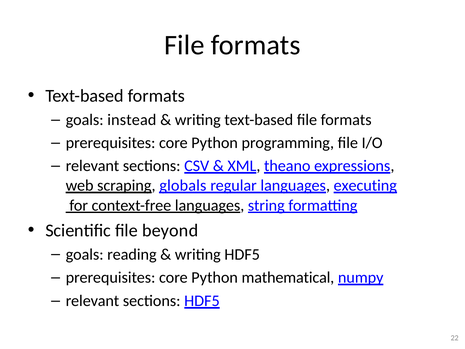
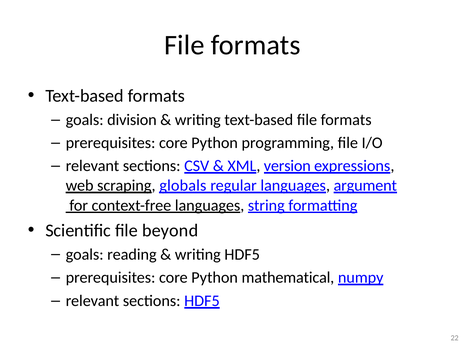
instead: instead -> division (132, 120)
theano: theano -> version (287, 166)
executing: executing -> argument (365, 186)
